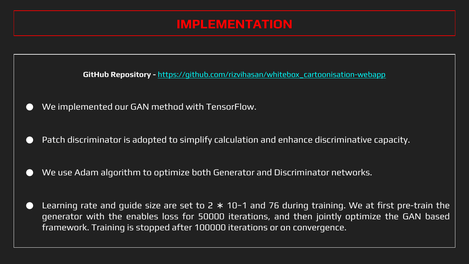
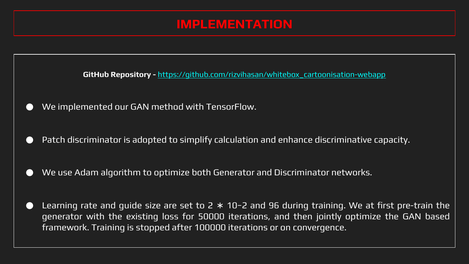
10−1: 10−1 -> 10−2 (237, 205)
76: 76 -> 96 (274, 205)
enables: enables -> existing (142, 216)
